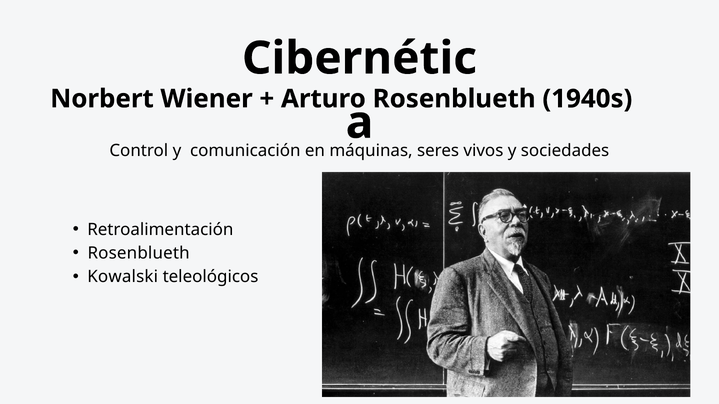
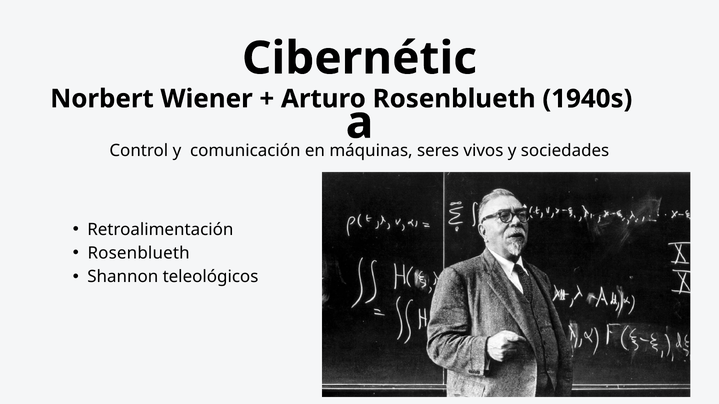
Kowalski: Kowalski -> Shannon (123, 277)
